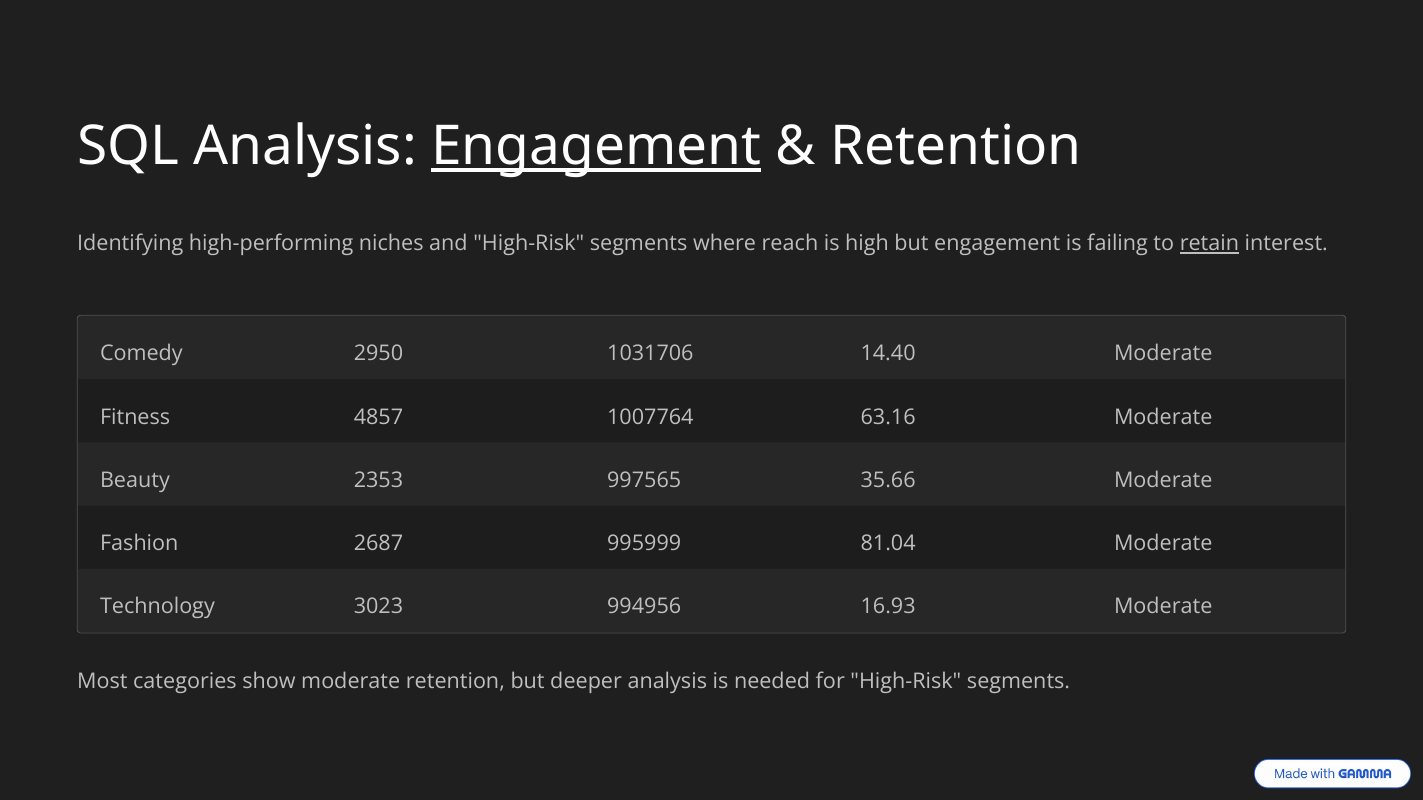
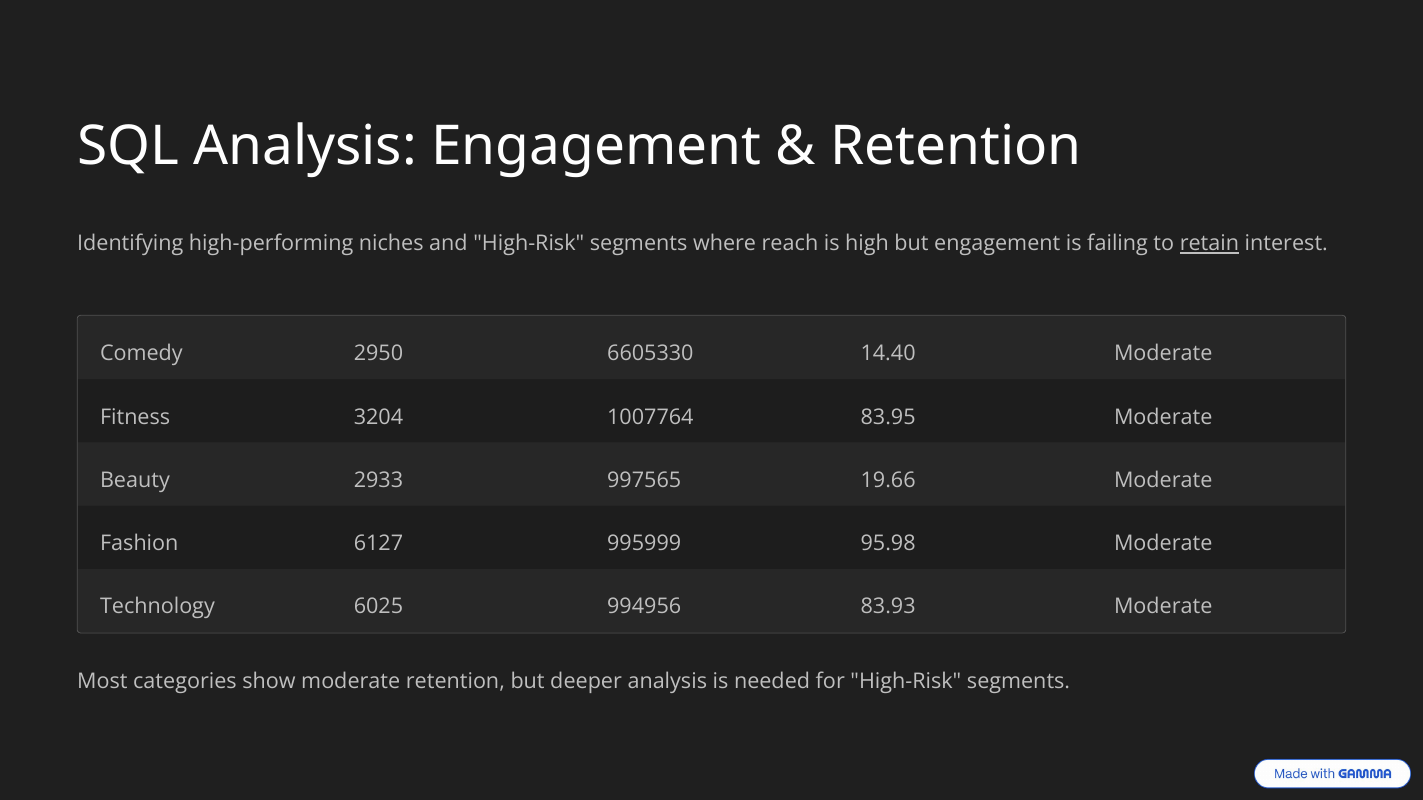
Engagement underline: present -> none (596, 146)
1031706: 1031706 -> 6605330 (650, 354)
4857: 4857 -> 3204 (378, 417)
63.16: 63.16 -> 83.95 (888, 417)
2353: 2353 -> 2933 (378, 480)
35.66: 35.66 -> 19.66 (888, 480)
2687: 2687 -> 6127 (378, 544)
81.04: 81.04 -> 95.98 (888, 544)
3023: 3023 -> 6025 (378, 607)
16.93: 16.93 -> 83.93 (888, 607)
